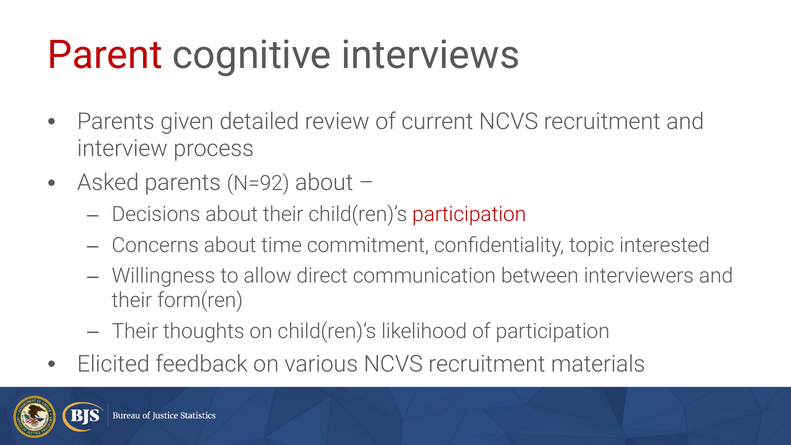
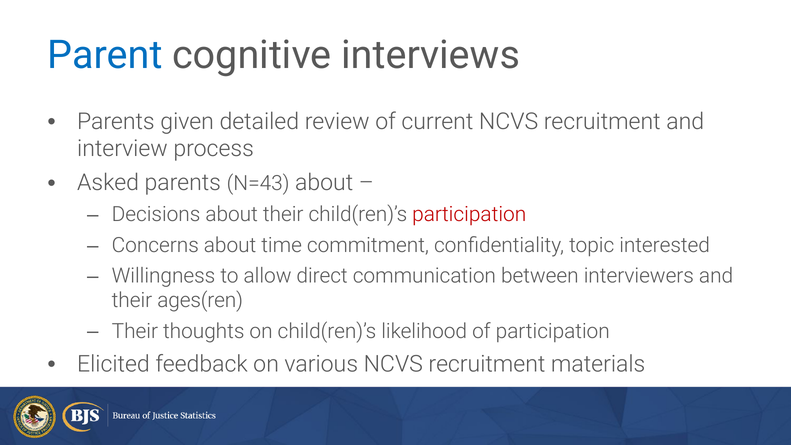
Parent colour: red -> blue (105, 55)
N=92: N=92 -> N=43 (258, 183)
form(ren: form(ren -> ages(ren (200, 300)
